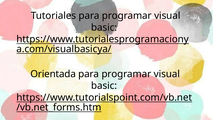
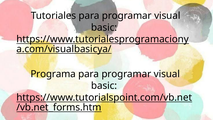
Orientada: Orientada -> Programa (53, 74)
